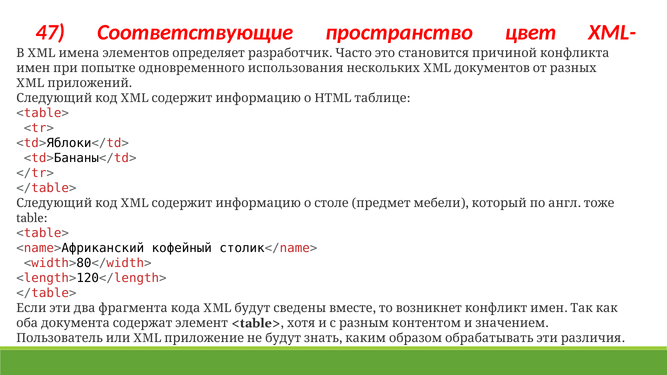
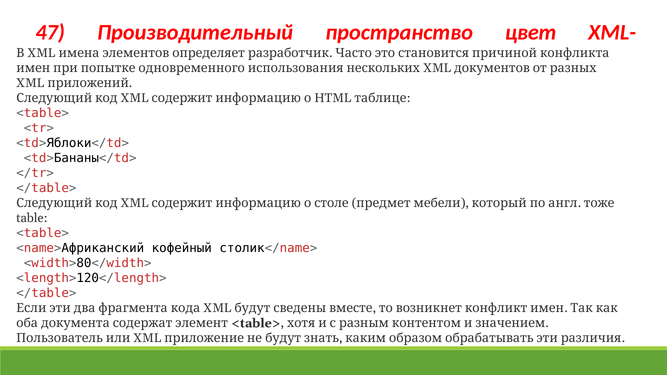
Соответствующие: Соответствующие -> Производительный (195, 33)
